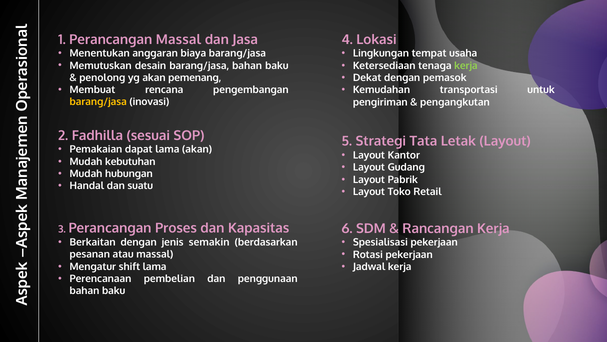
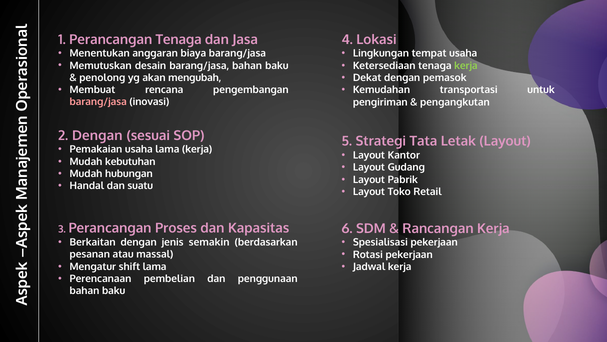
Perancangan Massal: Massal -> Tenaga (179, 40)
pemenang: pemenang -> mengubah (195, 78)
barang/jasa colour: yellow -> pink (98, 102)
2 Fadhilla: Fadhilla -> Dengan (97, 135)
Pemakaian dapat: dapat -> usaha (139, 149)
lama akan: akan -> kerja (197, 149)
